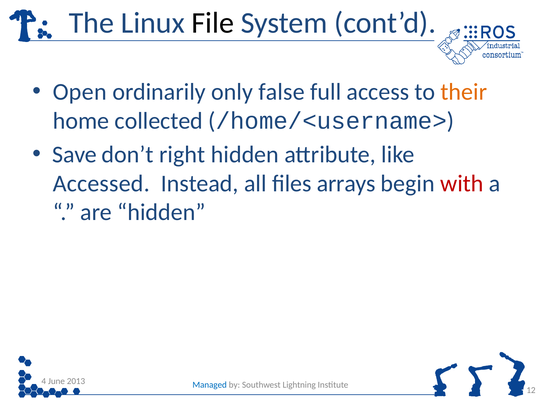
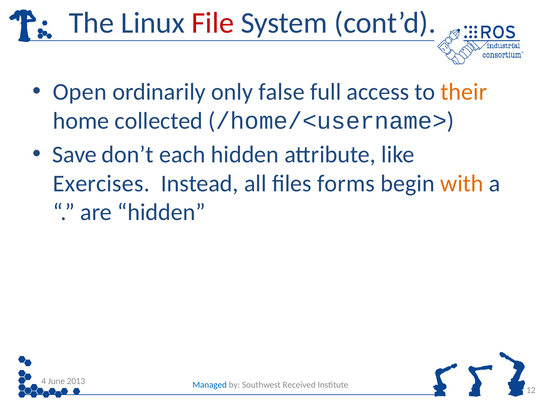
File colour: black -> red (213, 23)
right: right -> each (182, 154)
Accessed: Accessed -> Exercises (101, 183)
arrays: arrays -> forms (346, 183)
with colour: red -> orange (462, 183)
Lightning: Lightning -> Received (299, 385)
